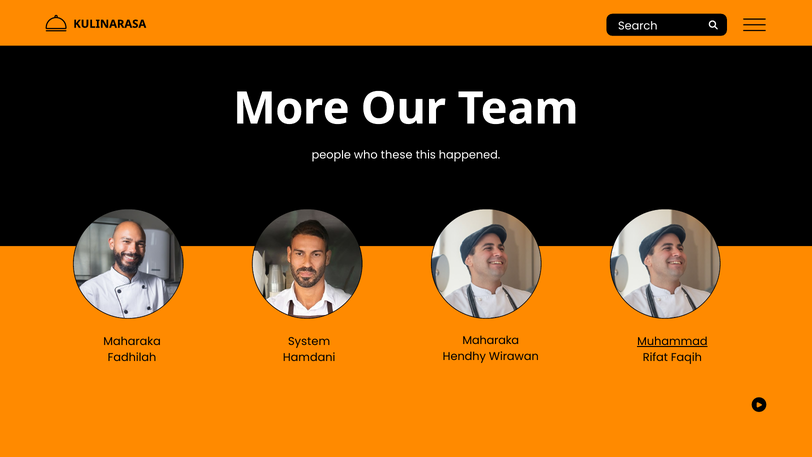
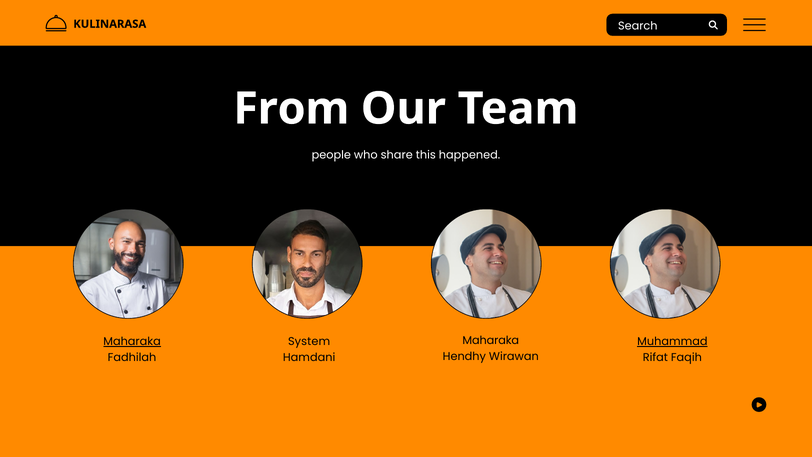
More: More -> From (291, 109)
these: these -> share (397, 155)
Maharaka underline: none -> present (132, 341)
